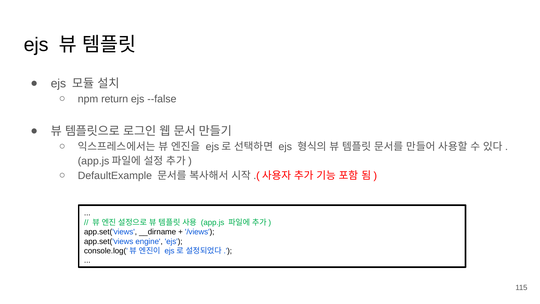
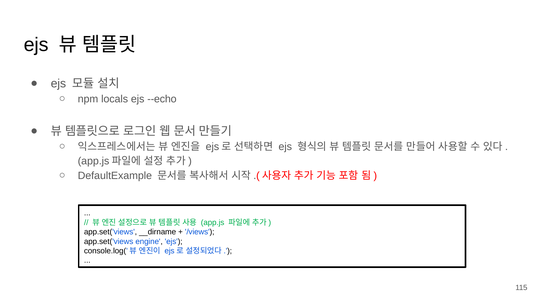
return: return -> locals (115, 99)
--false: --false -> --echo (162, 99)
